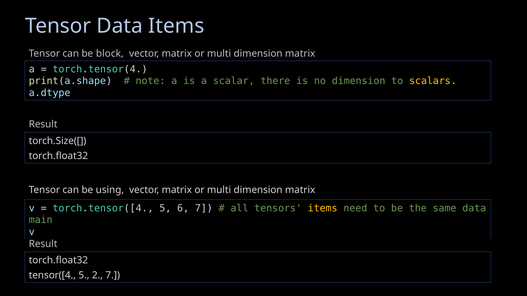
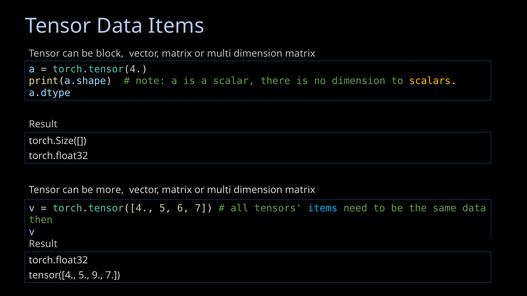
using: using -> more (110, 190)
items colour: yellow -> light blue (323, 208)
main: main -> then (41, 220)
2: 2 -> 9 (97, 276)
